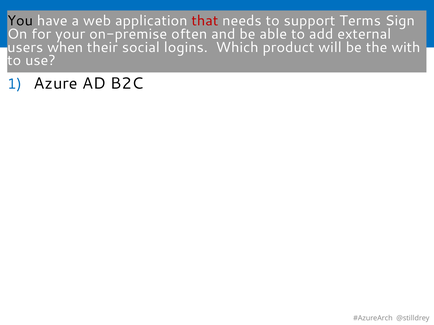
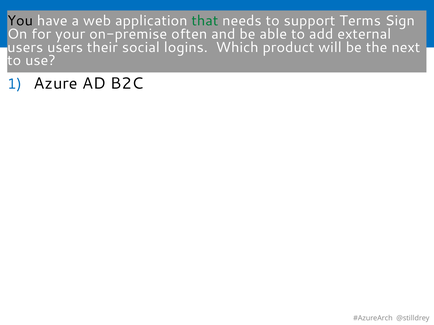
that colour: red -> green (205, 21)
users when: when -> users (65, 47)
with: with -> next (406, 47)
